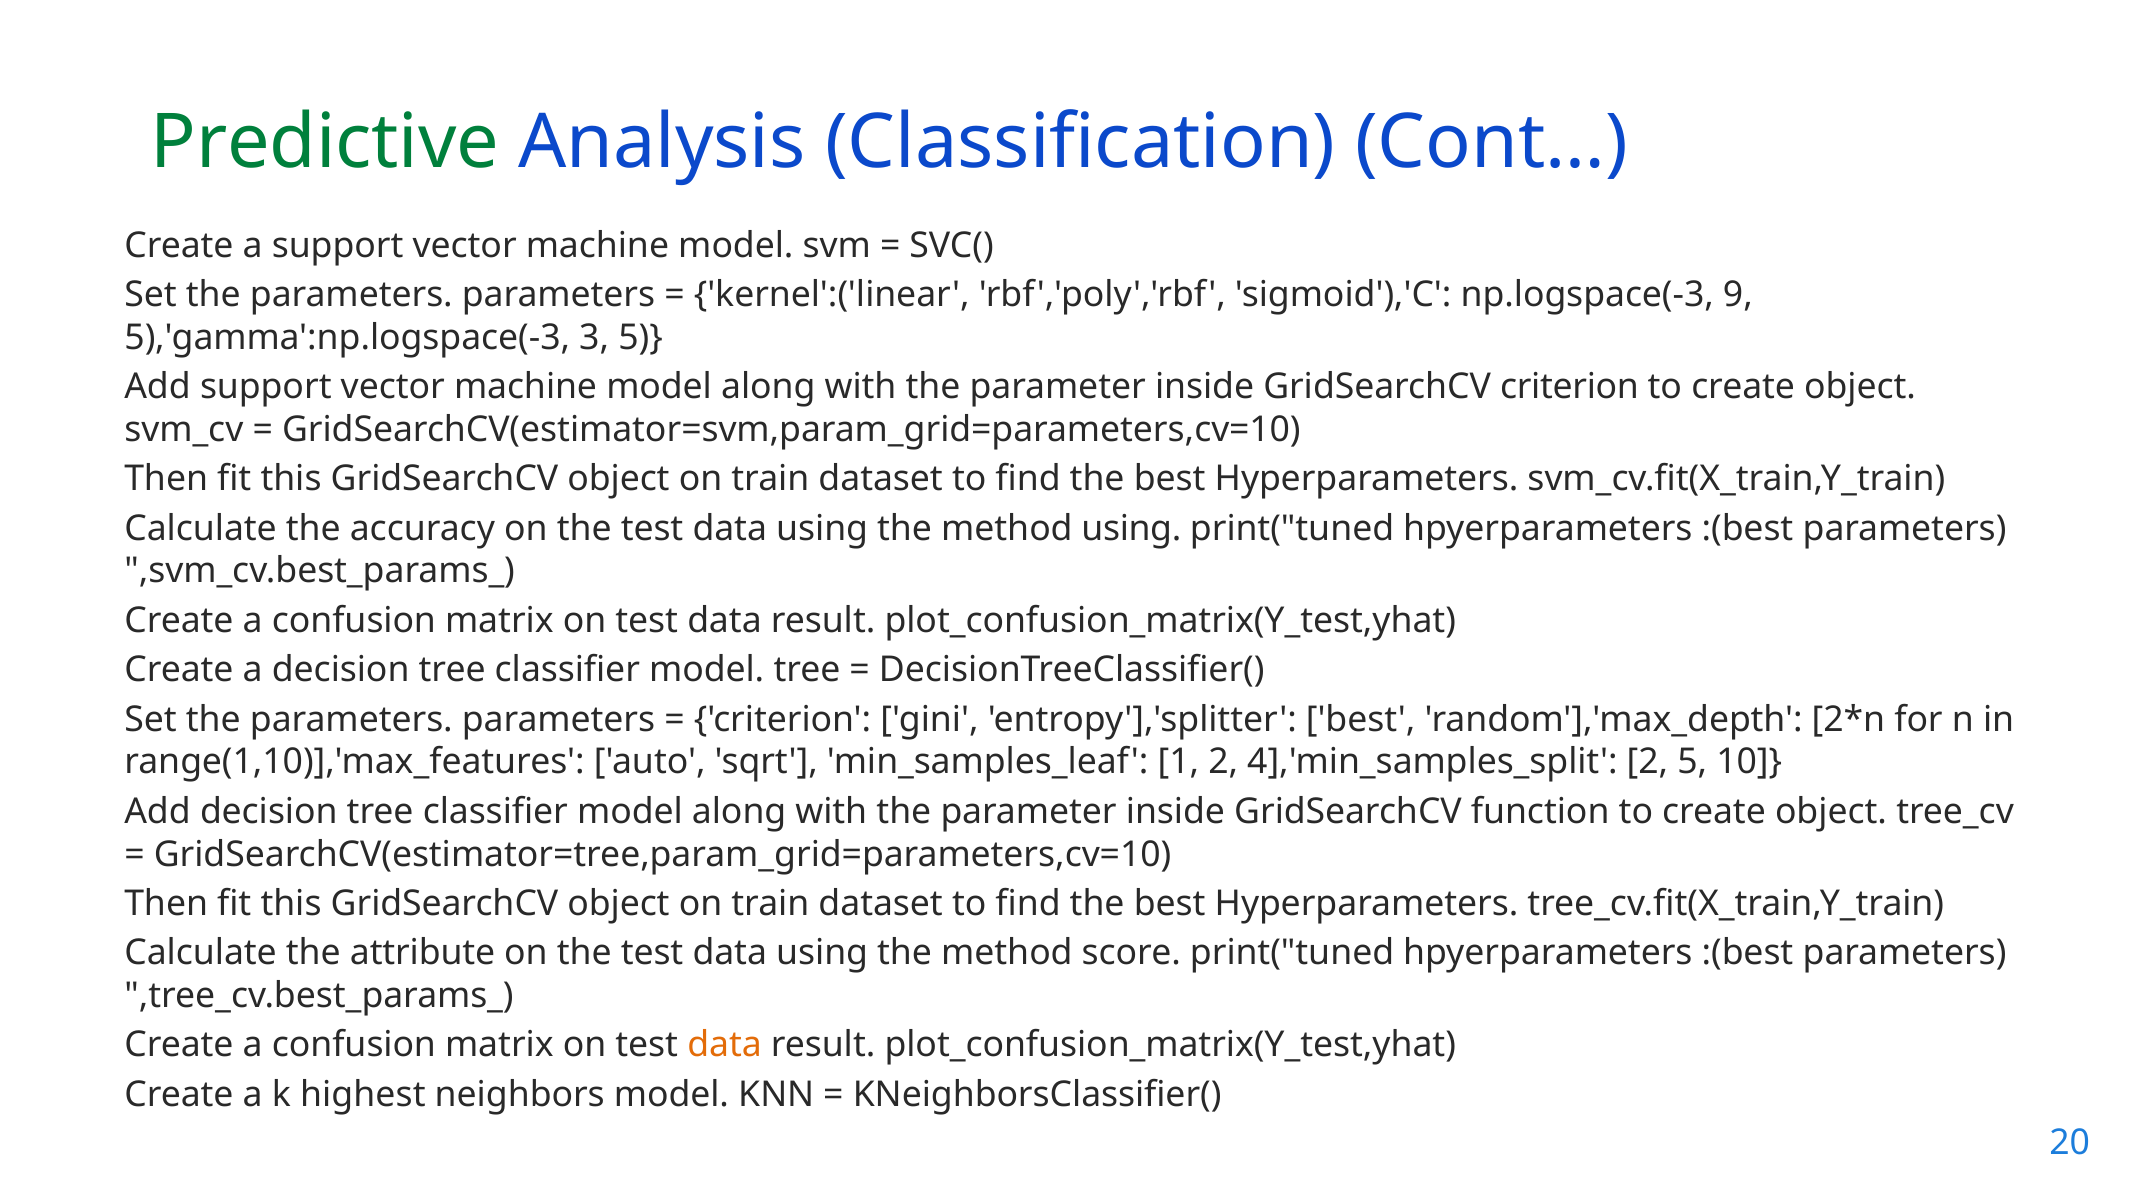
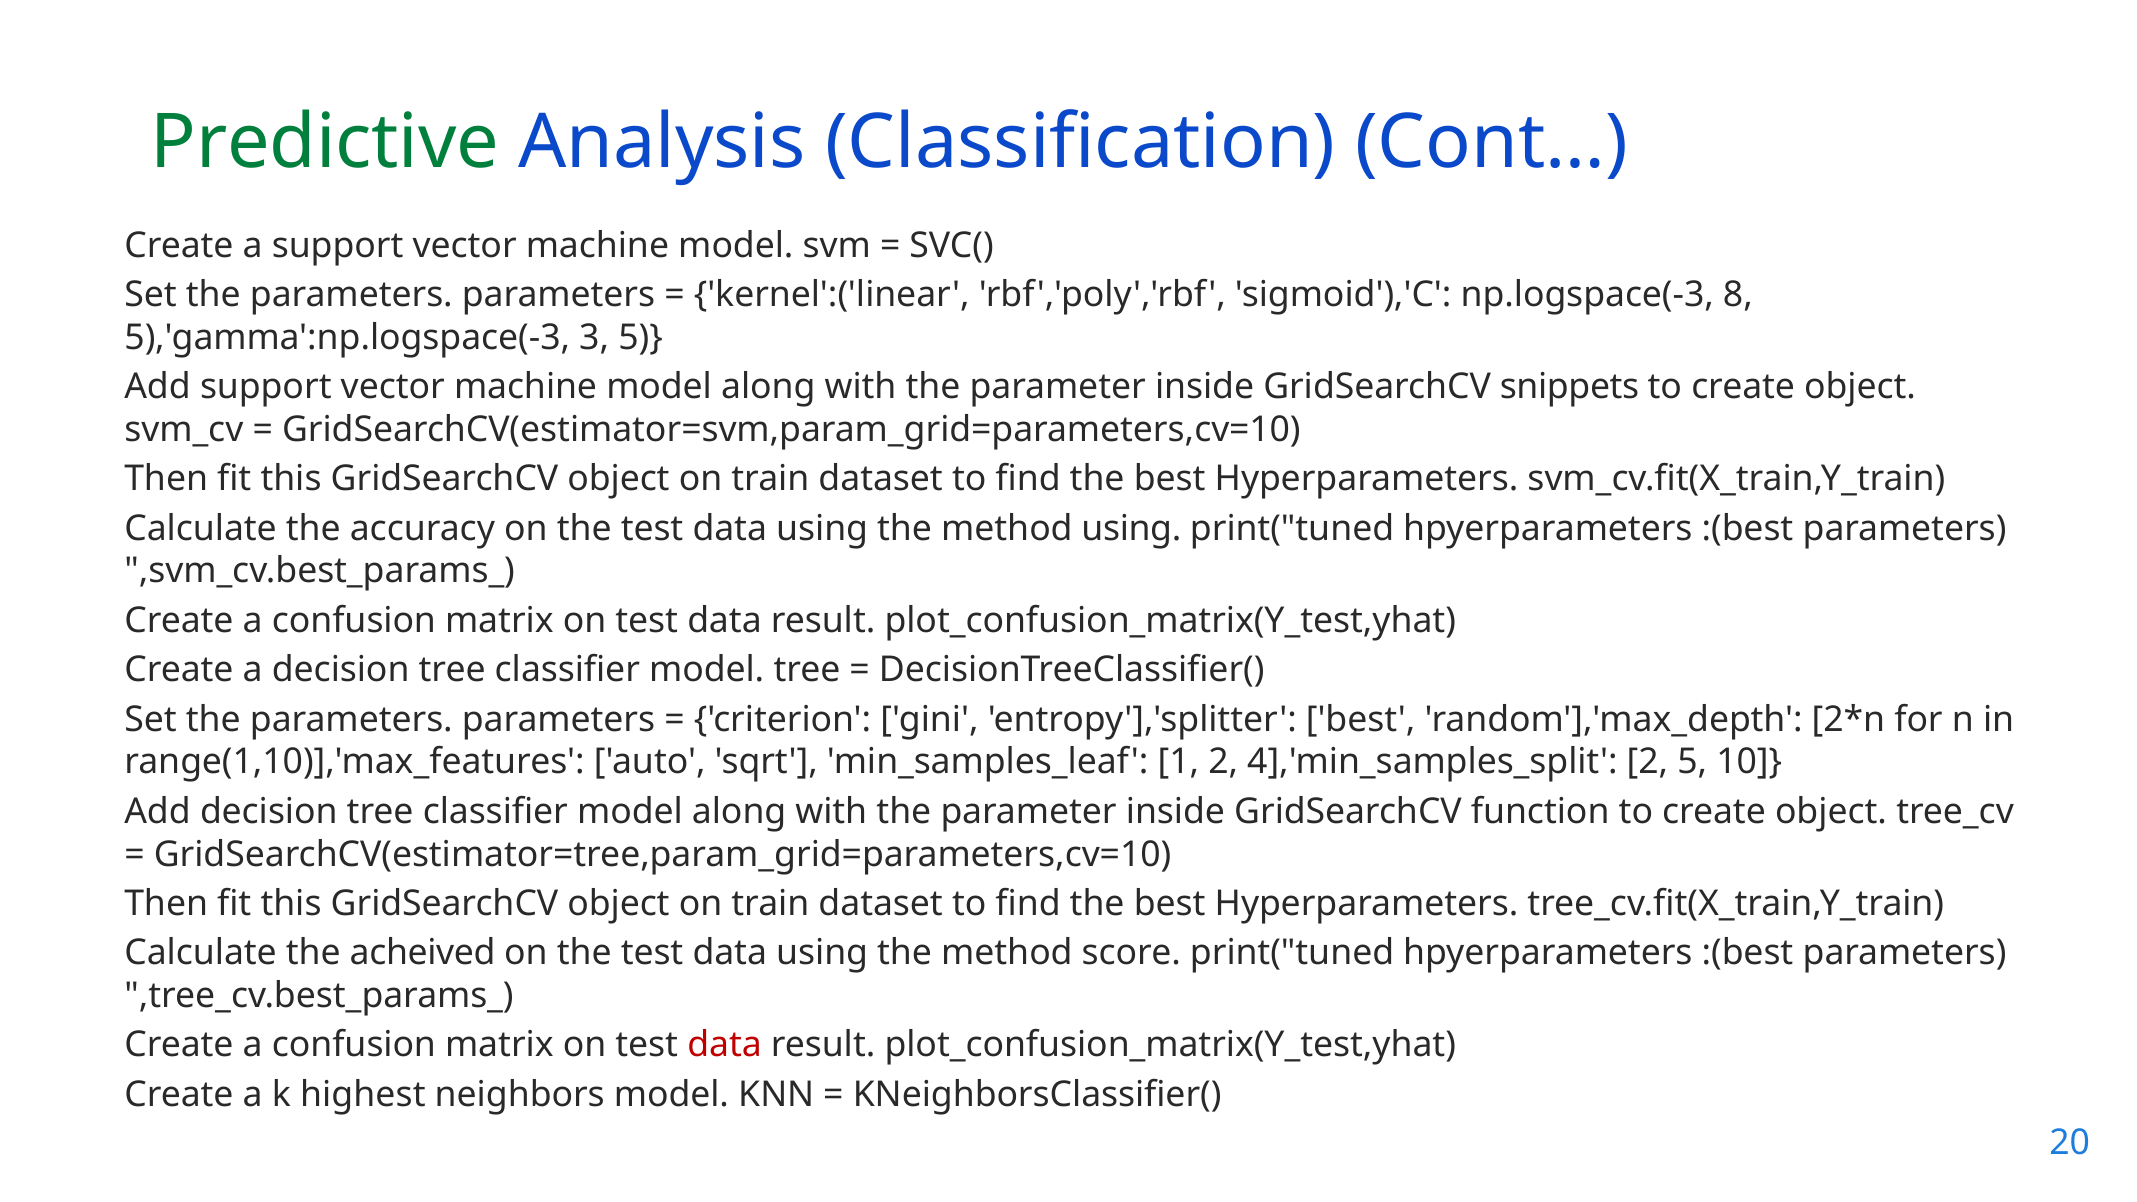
9: 9 -> 8 (1738, 295)
GridSearchCV criterion: criterion -> snippets (1570, 387)
attribute: attribute -> acheived (423, 953)
data colour: orange -> red (725, 1045)
